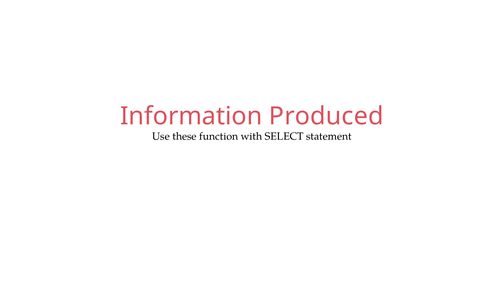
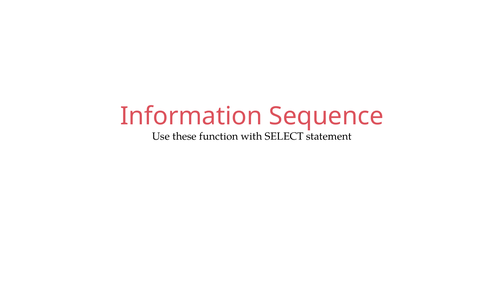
Produced: Produced -> Sequence (326, 116)
